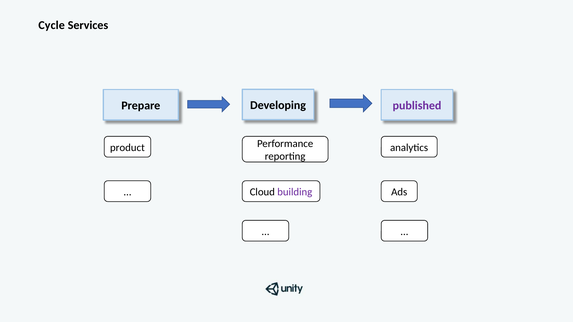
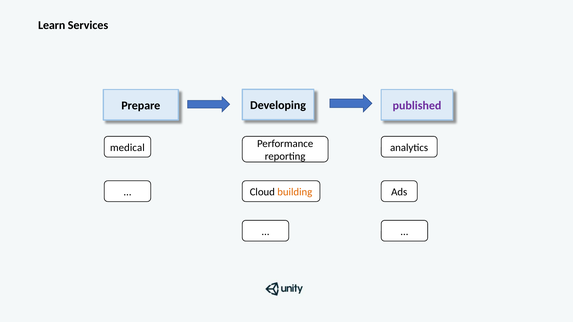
Cycle: Cycle -> Learn (52, 25)
product: product -> medical (127, 148)
building colour: purple -> orange (295, 192)
